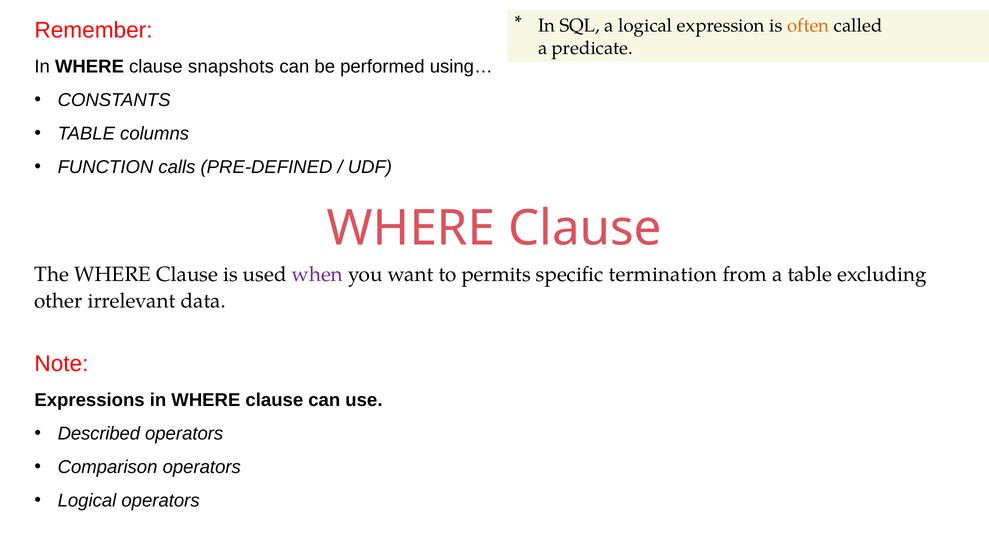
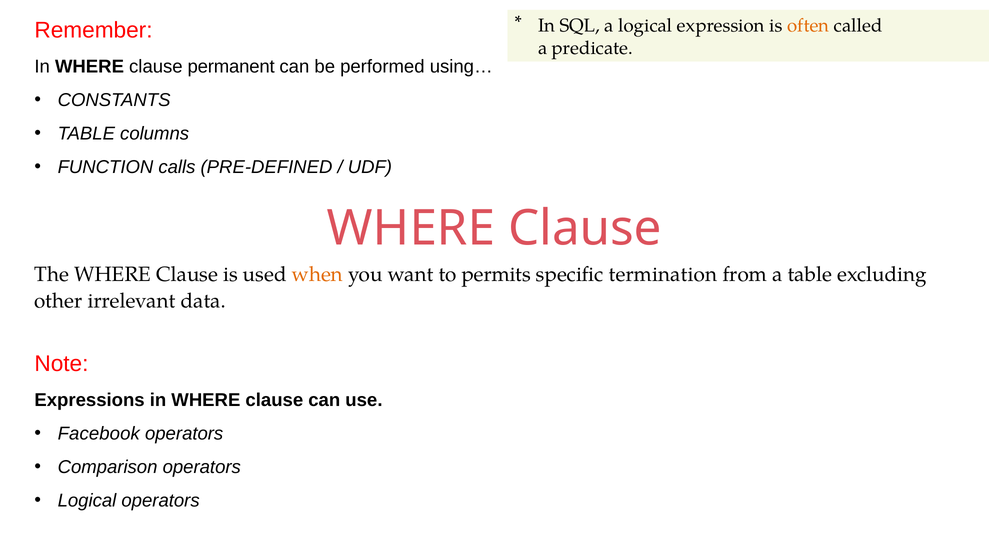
snapshots: snapshots -> permanent (231, 67)
when colour: purple -> orange (317, 274)
Described: Described -> Facebook (99, 433)
